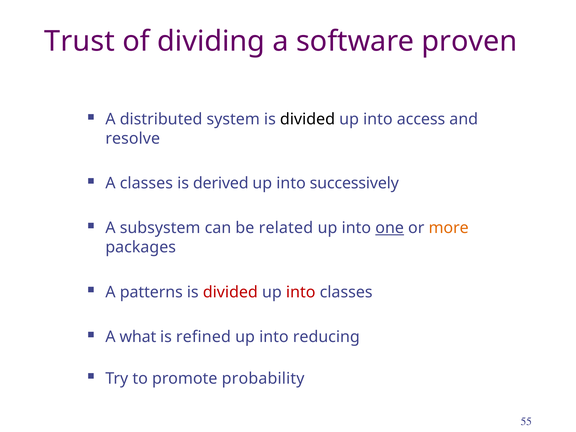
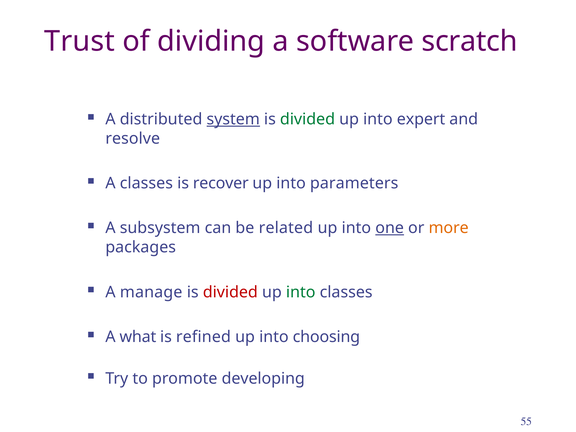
proven: proven -> scratch (470, 41)
system underline: none -> present (233, 119)
divided colour: black -> green (308, 119)
access: access -> expert (421, 119)
derived: derived -> recover (221, 183)
successively: successively -> parameters (354, 183)
patterns: patterns -> manage (151, 292)
into colour: red -> green (301, 292)
reducing: reducing -> choosing (326, 337)
probability: probability -> developing (263, 378)
